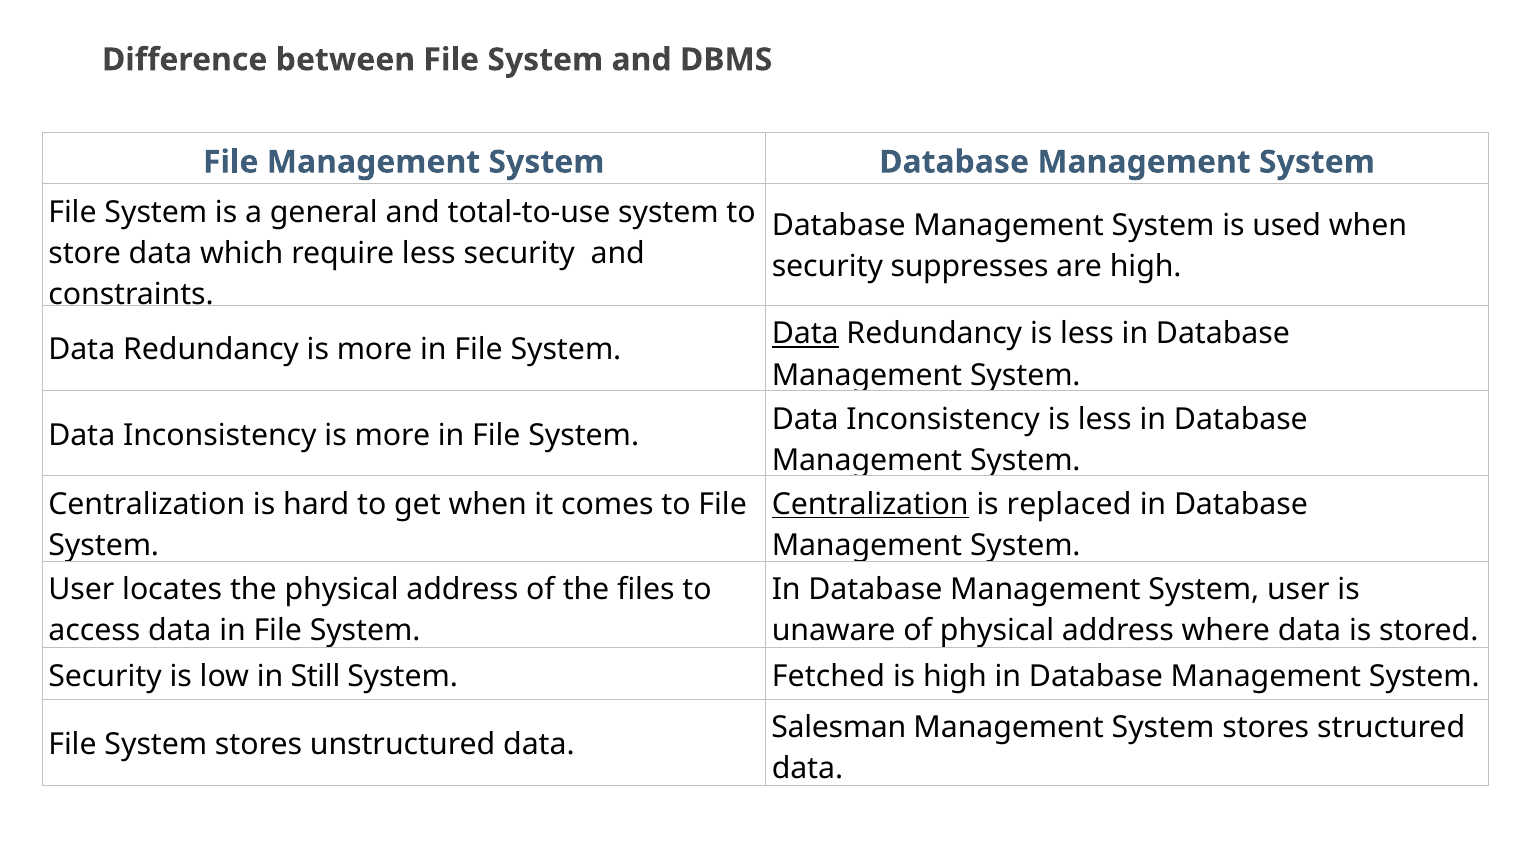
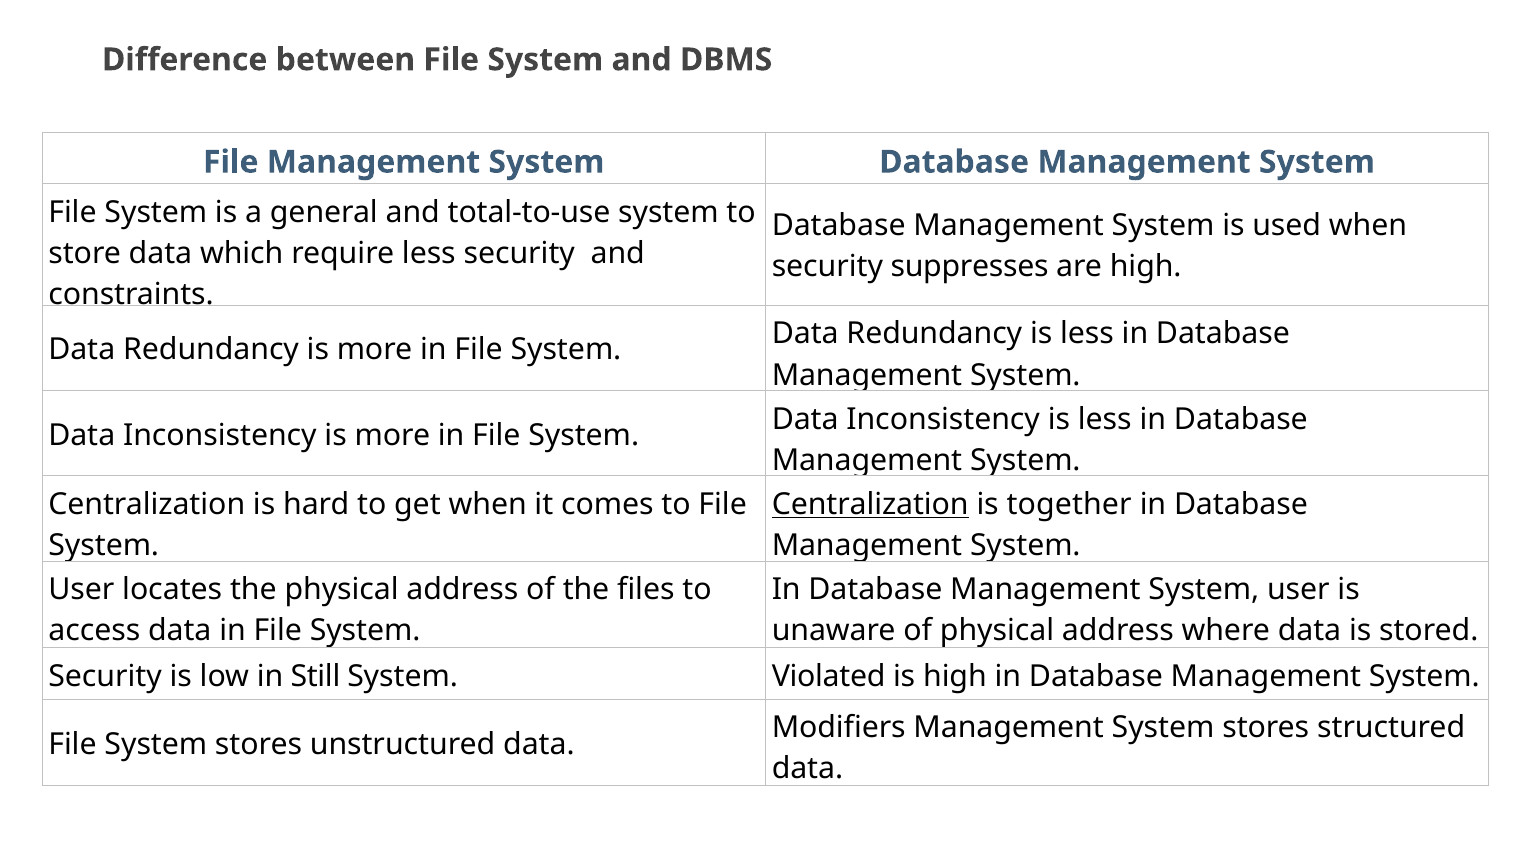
Data underline: present -> none (805, 334)
replaced: replaced -> together (1069, 505)
Fetched: Fetched -> Violated (829, 676)
Salesman: Salesman -> Modifiers (839, 728)
